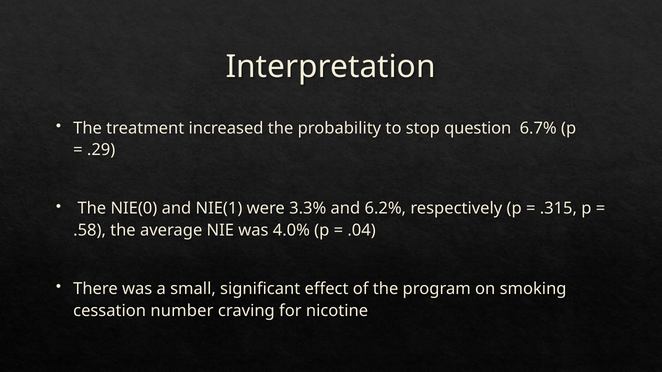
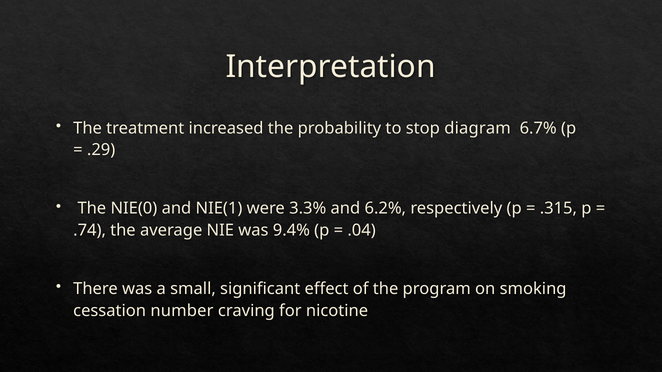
question: question -> diagram (478, 128)
.58: .58 -> .74 (90, 231)
4.0%: 4.0% -> 9.4% (291, 231)
